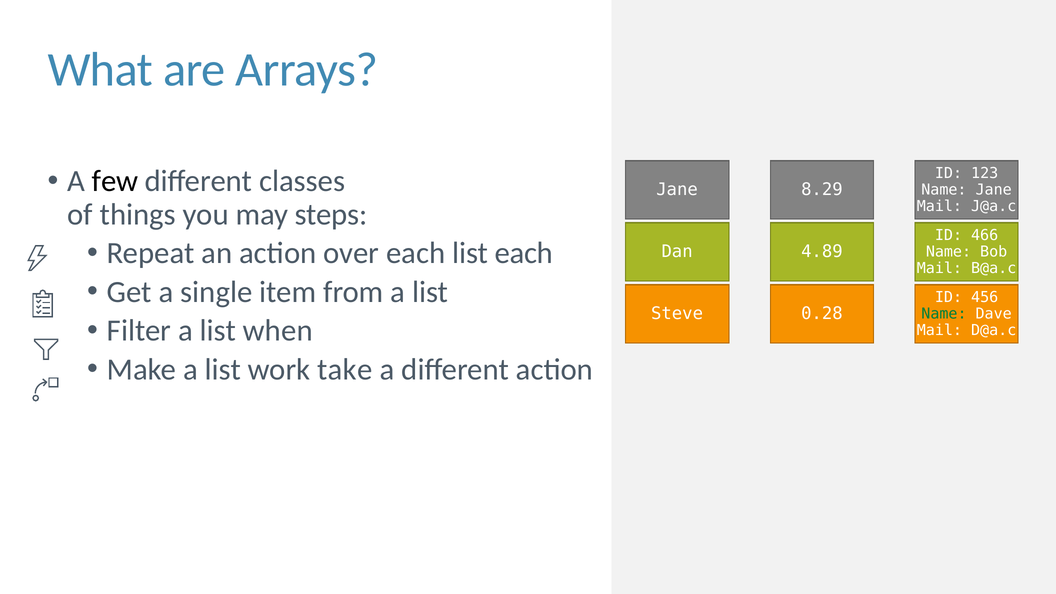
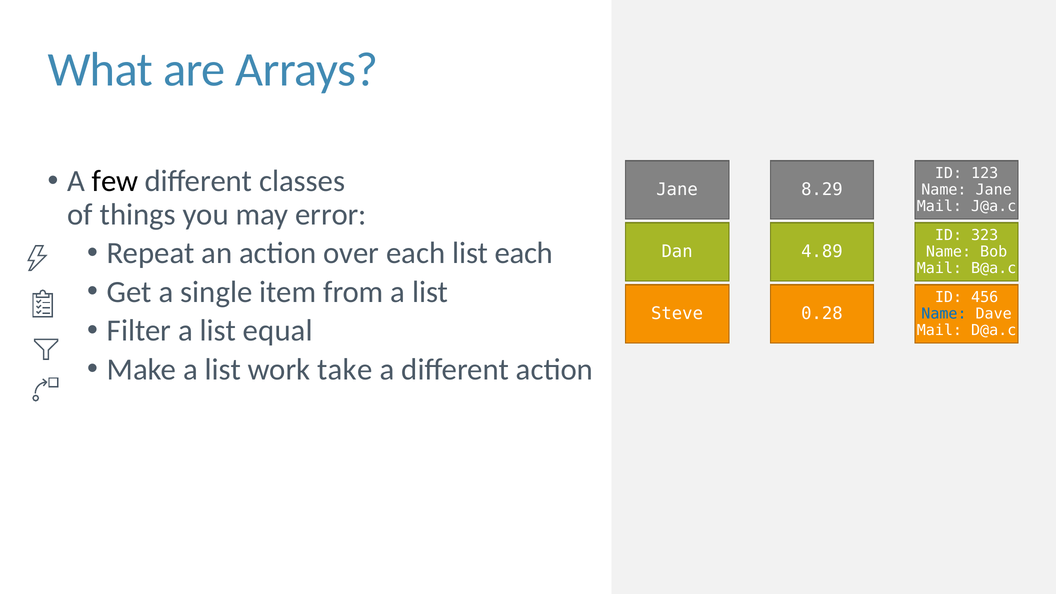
steps: steps -> error (331, 214)
466: 466 -> 323 (985, 235)
Name colour: green -> blue (944, 314)
when: when -> equal (278, 331)
